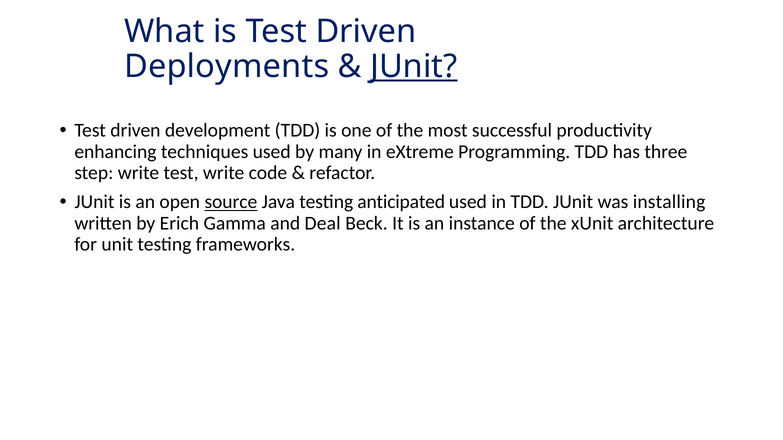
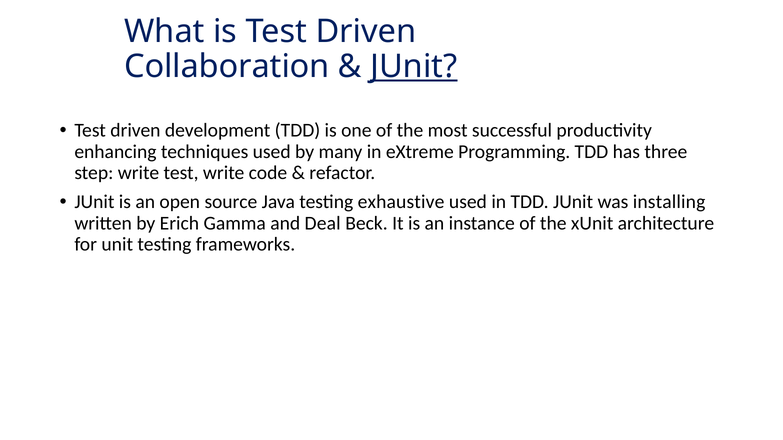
Deployments: Deployments -> Collaboration (227, 67)
source underline: present -> none (231, 202)
anticipated: anticipated -> exhaustive (401, 202)
